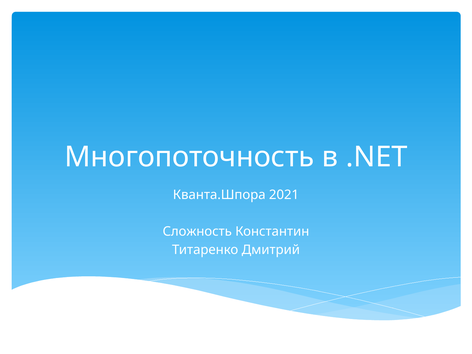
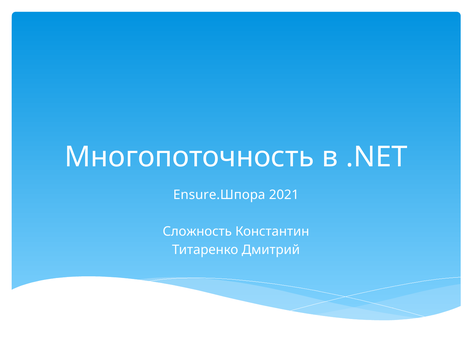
Кванта.Шпора: Кванта.Шпора -> Ensure.Шпора (219, 195)
